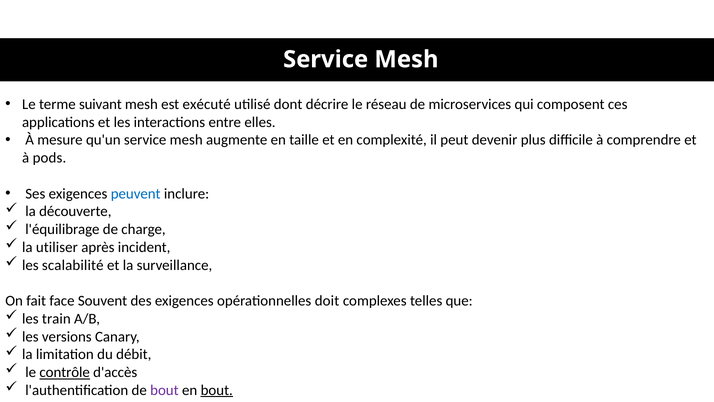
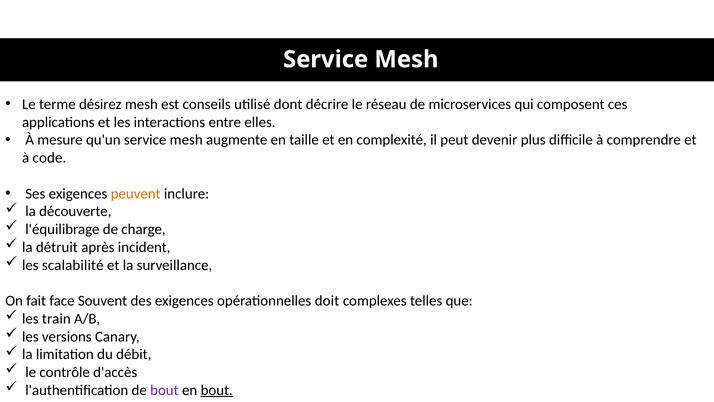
suivant: suivant -> désirez (100, 104)
exécuté: exécuté -> conseils (207, 104)
pods: pods -> code (49, 158)
peuvent colour: blue -> orange (136, 193)
utiliser: utiliser -> détruit (57, 247)
contrôle underline: present -> none (65, 372)
